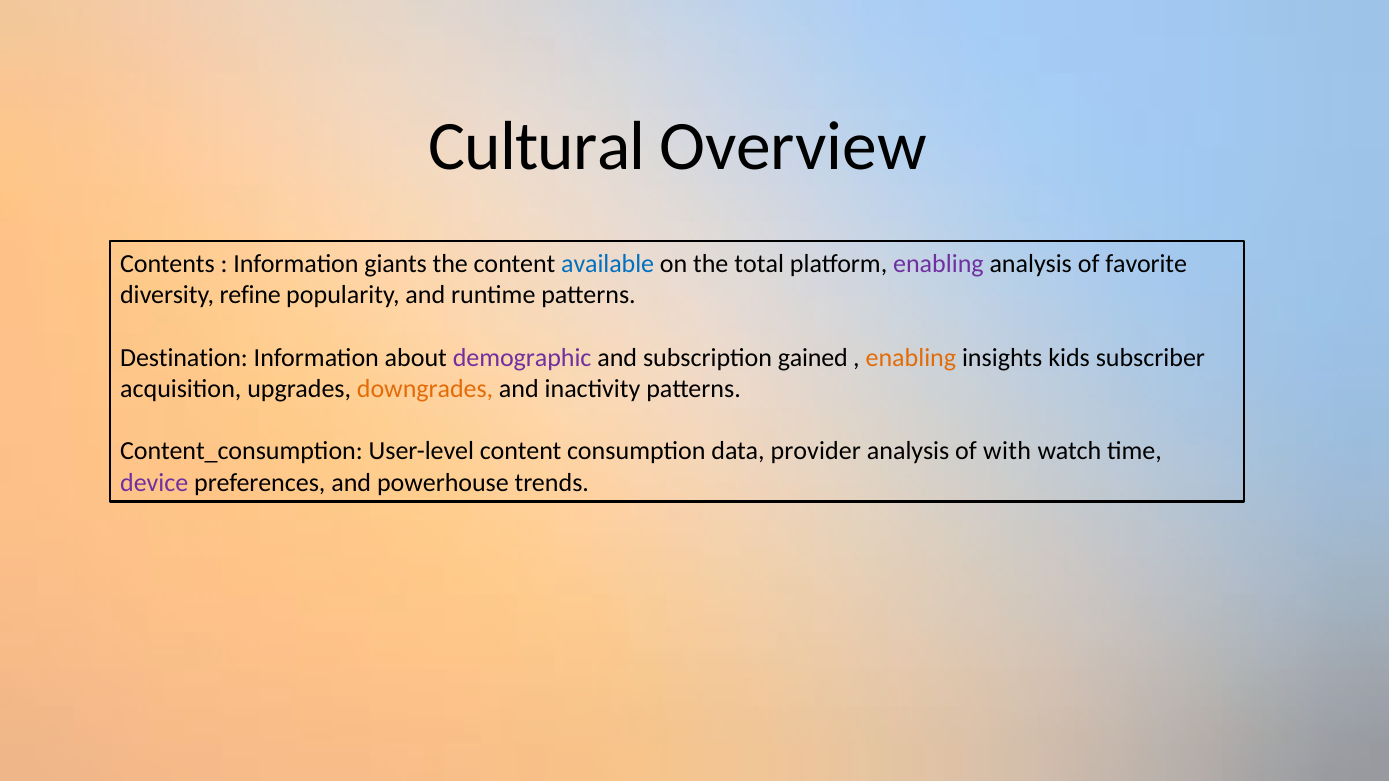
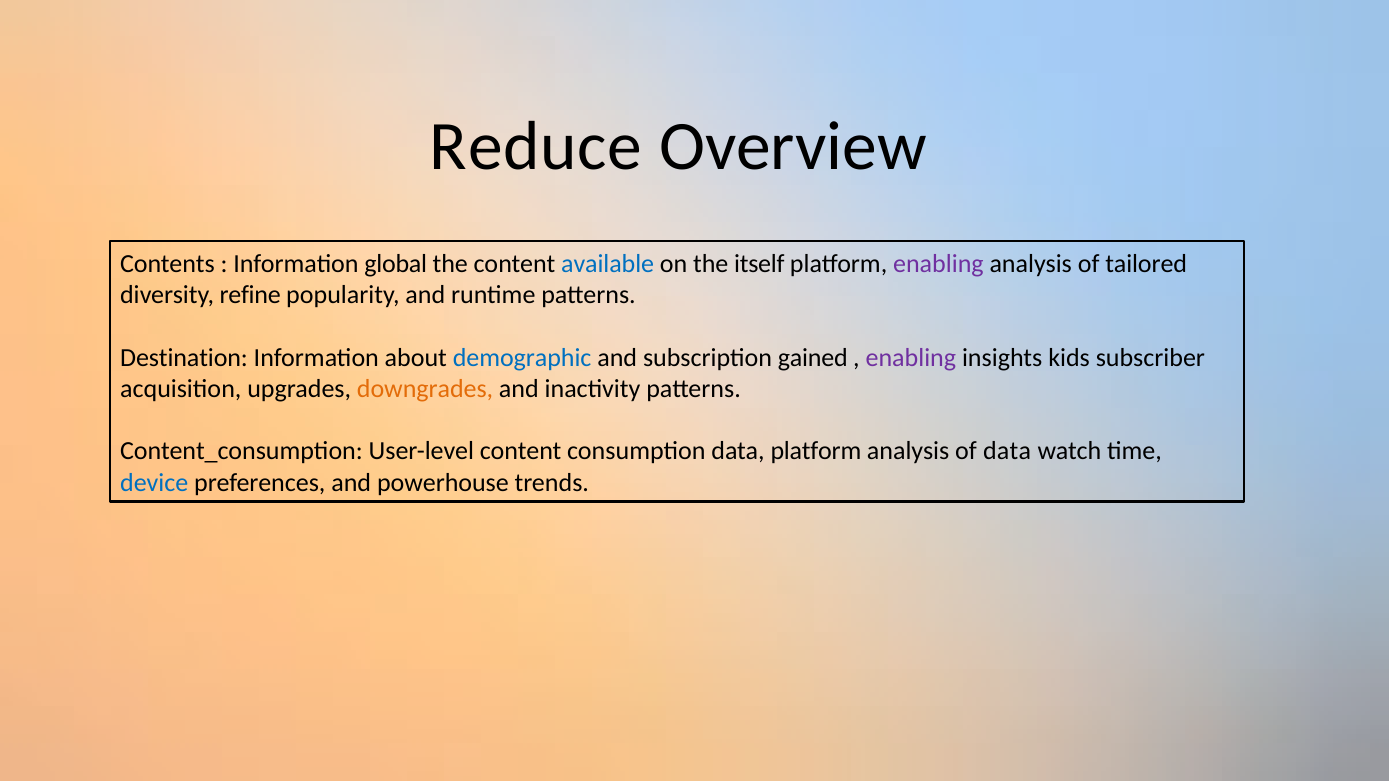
Cultural: Cultural -> Reduce (536, 147)
giants: giants -> global (396, 264)
total: total -> itself (759, 264)
favorite: favorite -> tailored (1146, 264)
demographic colour: purple -> blue (522, 358)
enabling colour: orange -> purple (911, 358)
data provider: provider -> platform (816, 452)
of with: with -> data (1007, 452)
device colour: purple -> blue (154, 483)
